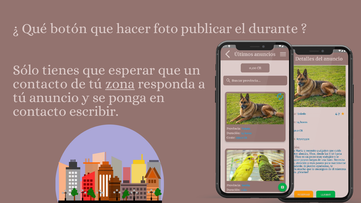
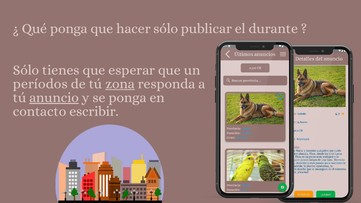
Qué botón: botón -> ponga (69, 28)
hacer foto: foto -> sólo (166, 28)
contacto: contacto -> períodos (40, 84)
anuncio underline: none -> present (54, 98)
